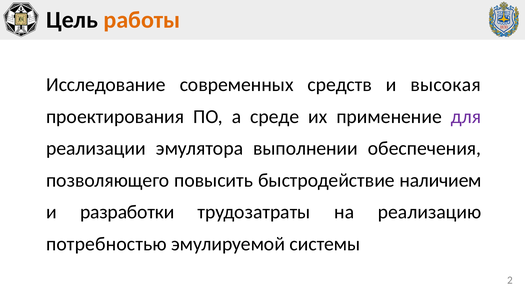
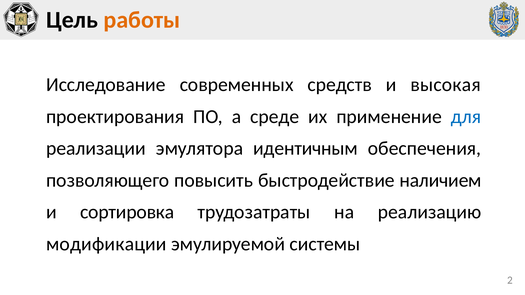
для colour: purple -> blue (466, 117)
выполнении: выполнении -> идентичным (306, 149)
разработки: разработки -> сортировка (127, 212)
потребностью: потребностью -> модификации (106, 244)
